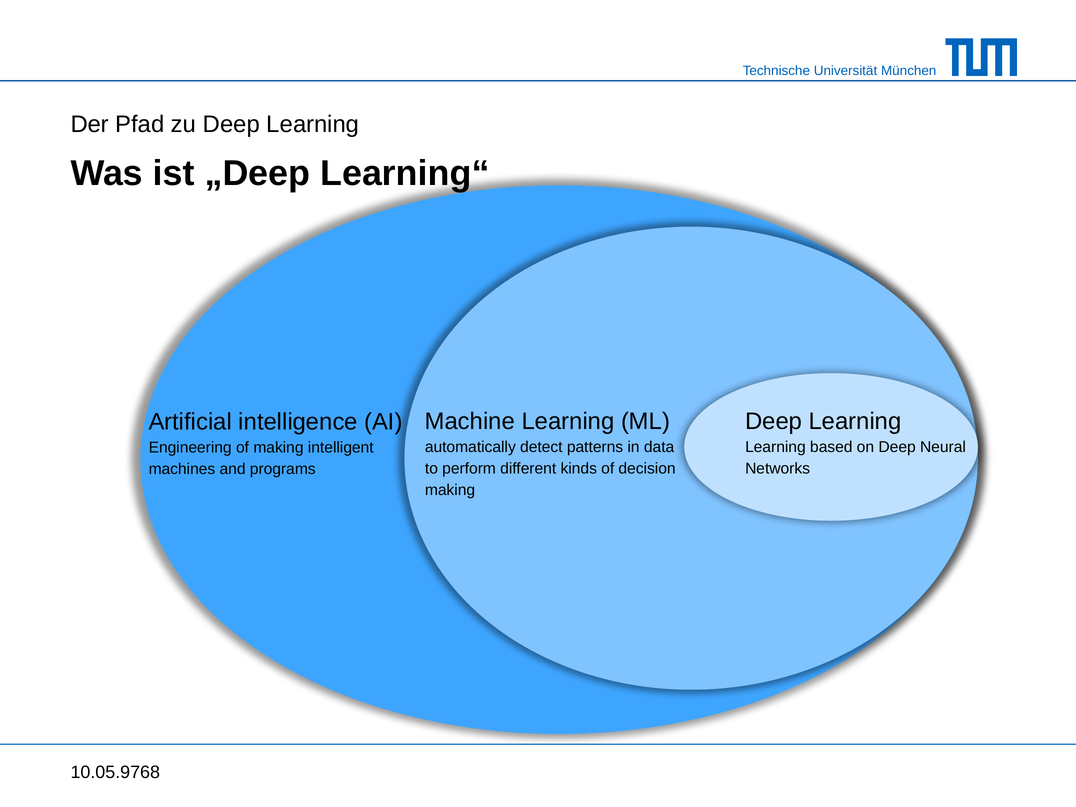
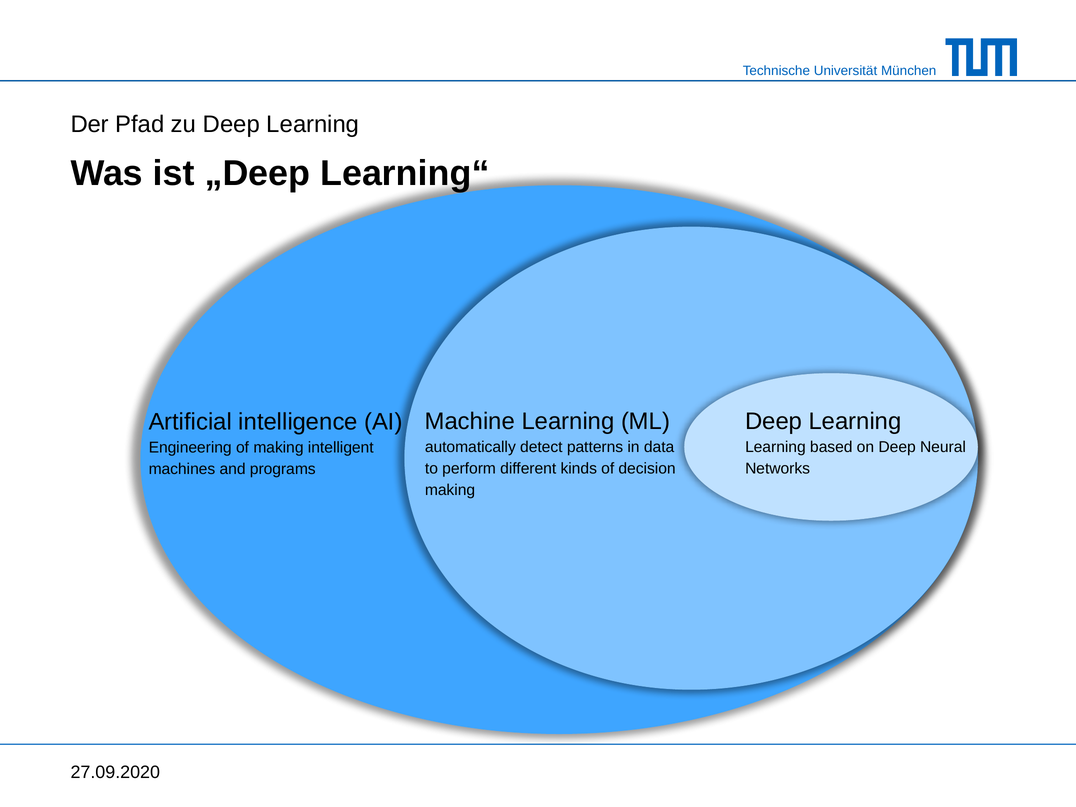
10.05.9768: 10.05.9768 -> 27.09.2020 (115, 772)
